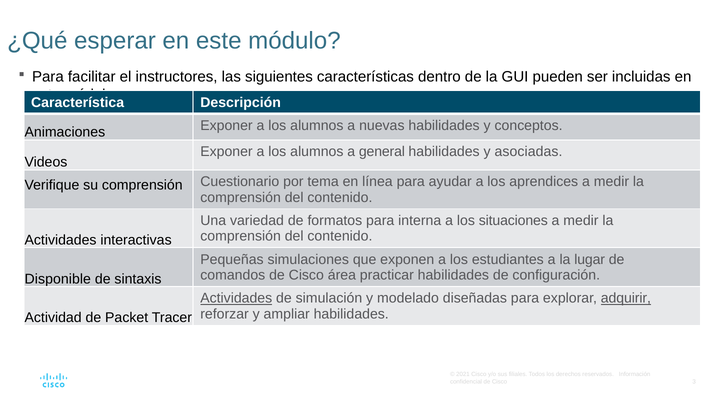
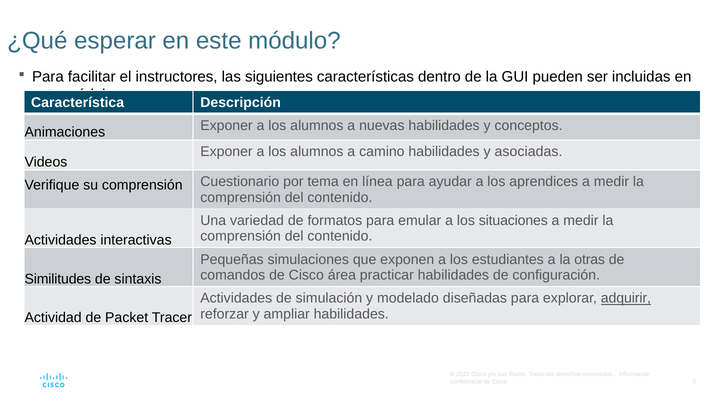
general: general -> camino (382, 152)
interna: interna -> emular (420, 220)
lugar: lugar -> otras (590, 259)
Disponible: Disponible -> Similitudes (58, 279)
Actividades underline: present -> none (236, 298)
